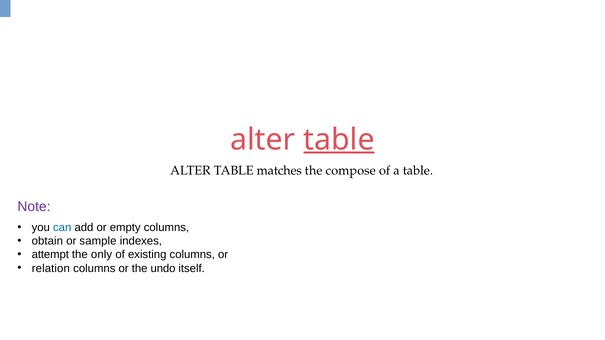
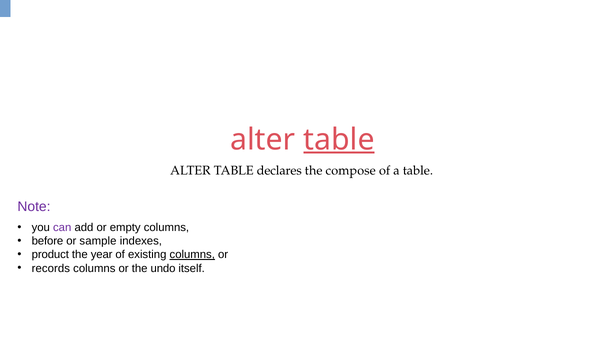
matches: matches -> declares (279, 171)
can colour: blue -> purple (62, 228)
obtain: obtain -> before (47, 241)
attempt: attempt -> product (50, 255)
only: only -> year (102, 255)
columns underline: none -> present (192, 255)
relation: relation -> records (51, 269)
